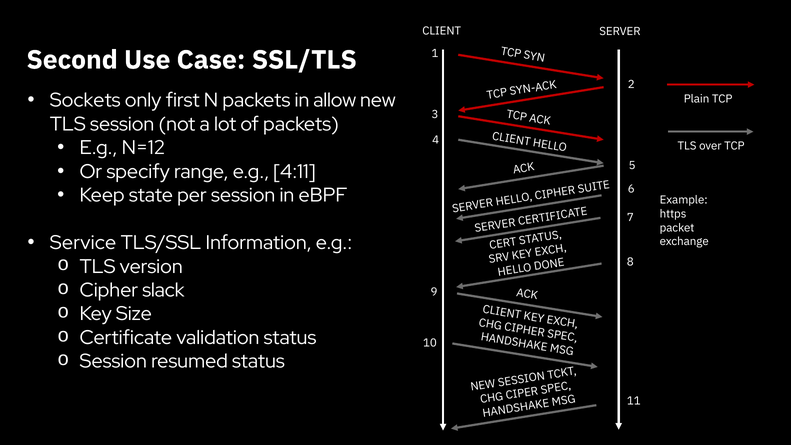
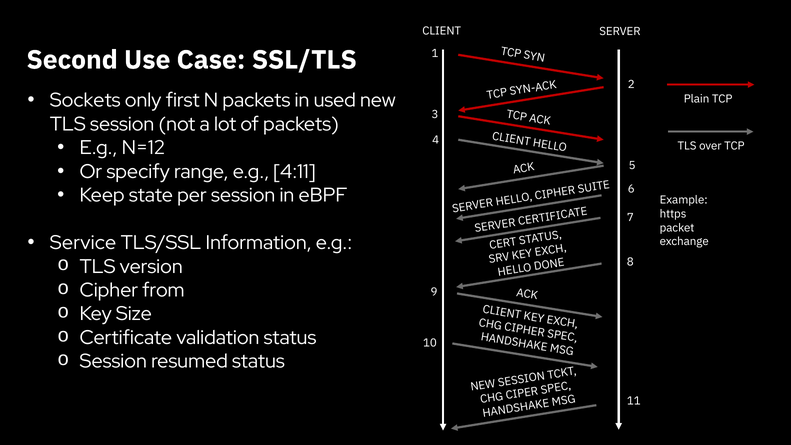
allow: allow -> used (335, 100)
slack: slack -> from (163, 290)
